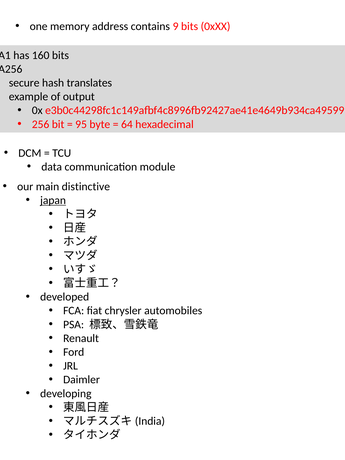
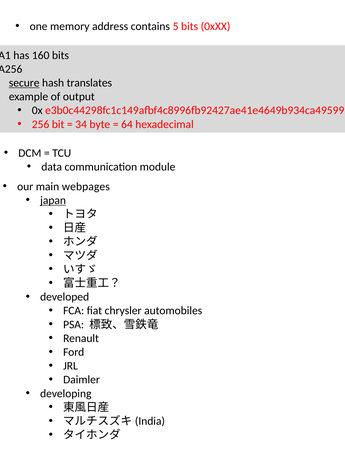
9: 9 -> 5 (176, 26)
secure underline: none -> present (24, 83)
95: 95 -> 34 (81, 124)
distinctive: distinctive -> webpages (86, 186)
